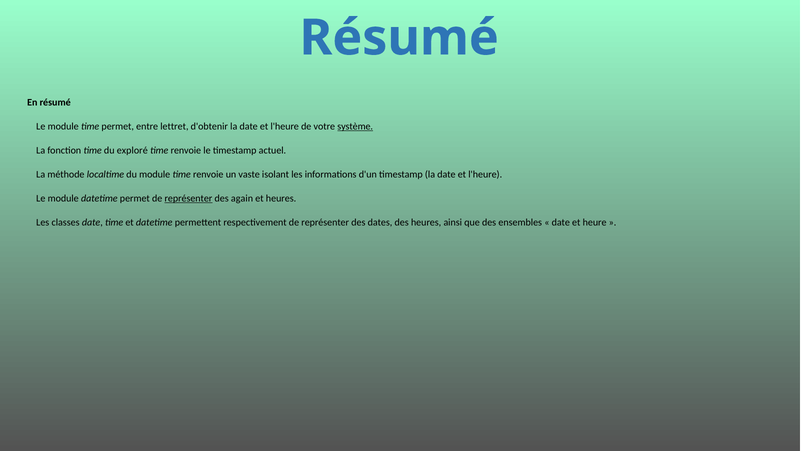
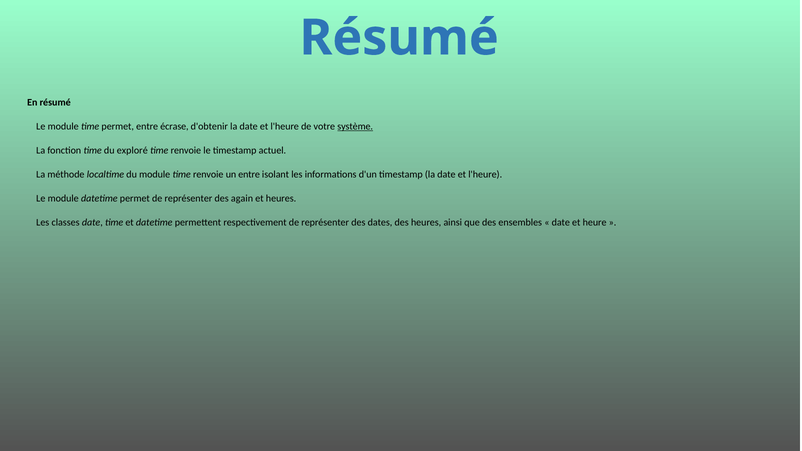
lettret: lettret -> écrase (174, 126)
un vaste: vaste -> entre (249, 175)
représenter underline: present -> none (188, 199)
